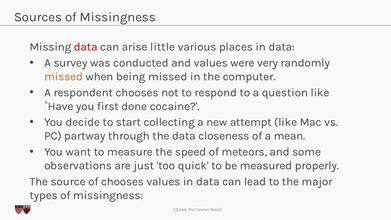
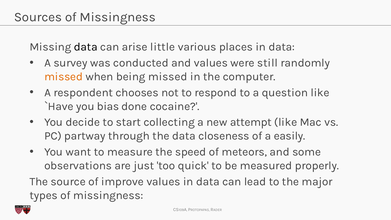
data colour: red -> black (86, 47)
very: very -> still (267, 63)
first: first -> bias (108, 106)
mean: mean -> easily (290, 136)
of chooses: chooses -> improve (122, 182)
